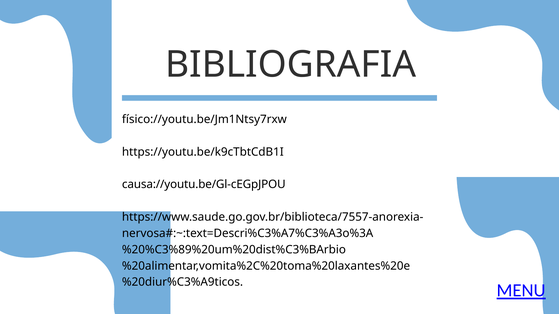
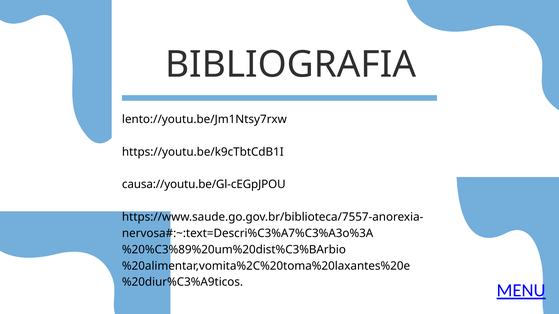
físico://youtu.be/Jm1Ntsy7rxw: físico://youtu.be/Jm1Ntsy7rxw -> lento://youtu.be/Jm1Ntsy7rxw (204, 120)
